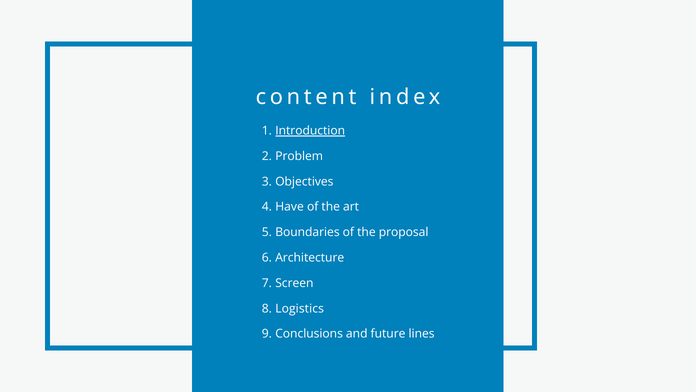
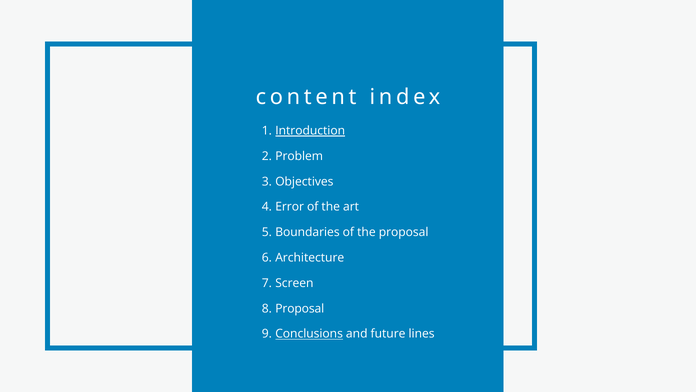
Have: Have -> Error (290, 207)
Logistics: Logistics -> Proposal (300, 308)
Conclusions underline: none -> present (309, 334)
